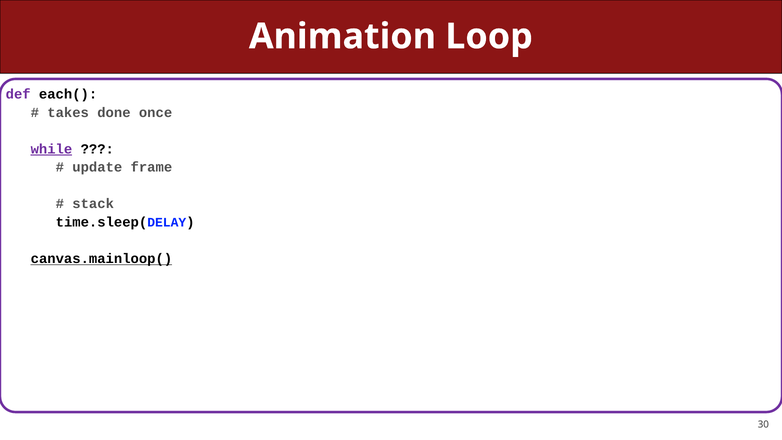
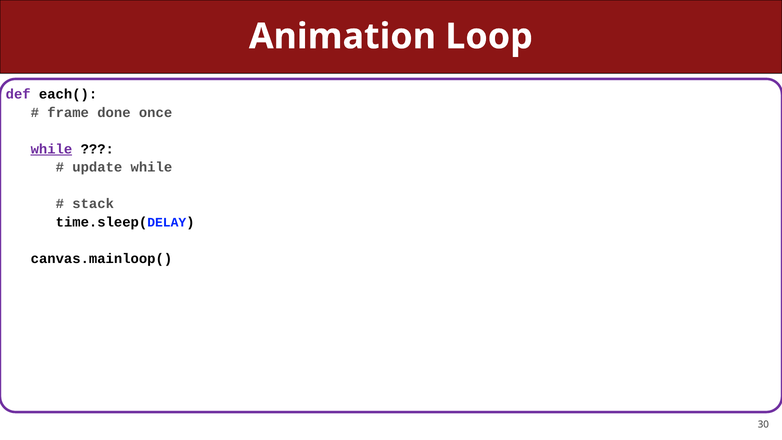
takes: takes -> frame (68, 112)
update frame: frame -> while (151, 167)
canvas.mainloop( underline: present -> none (101, 259)
